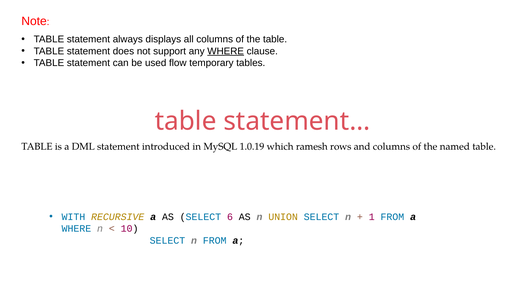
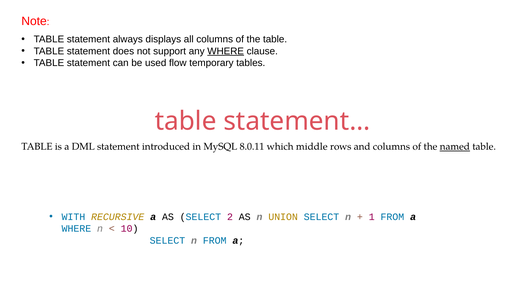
1.0.19: 1.0.19 -> 8.0.11 (252, 147)
ramesh: ramesh -> middle (312, 147)
named underline: none -> present (455, 147)
6: 6 -> 2 (230, 217)
